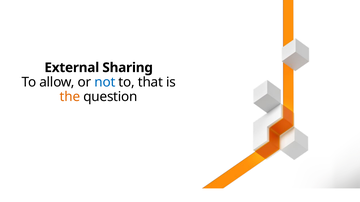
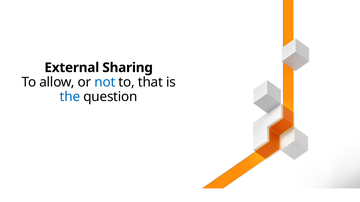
the colour: orange -> blue (70, 97)
